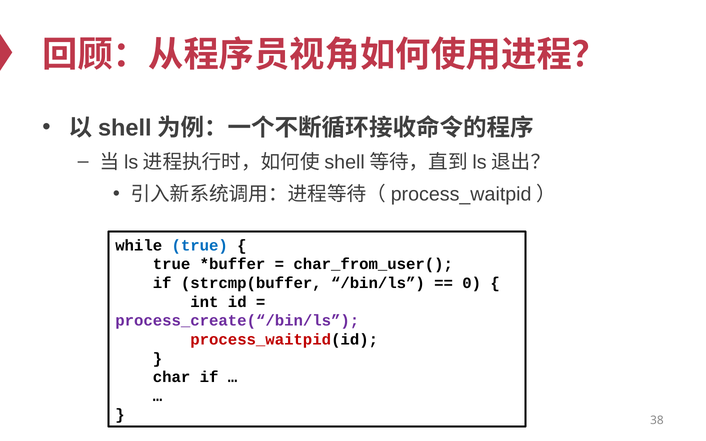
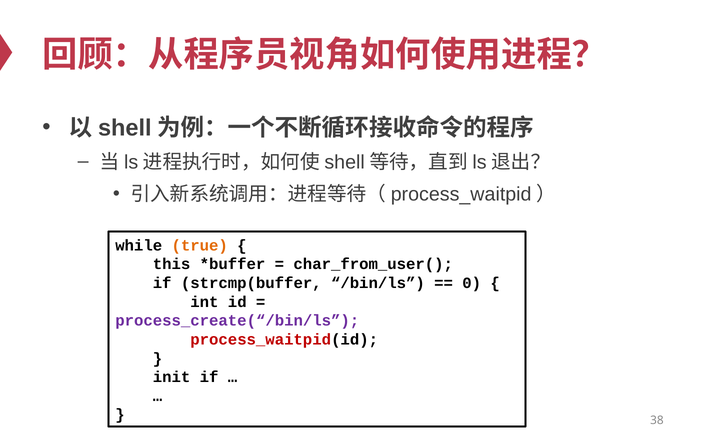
true colour: blue -> orange (200, 246)
true: true -> this (172, 264)
char: char -> init (172, 377)
